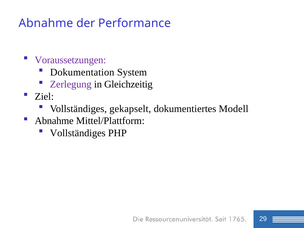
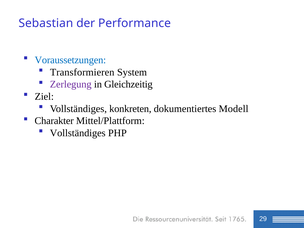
Abnahme: Abnahme -> Sebastian (46, 23)
Voraussetzungen colour: purple -> blue (70, 60)
Dokumentation: Dokumentation -> Transformieren (82, 72)
gekapselt: gekapselt -> konkreten (130, 109)
Abnahme: Abnahme -> Charakter (54, 121)
